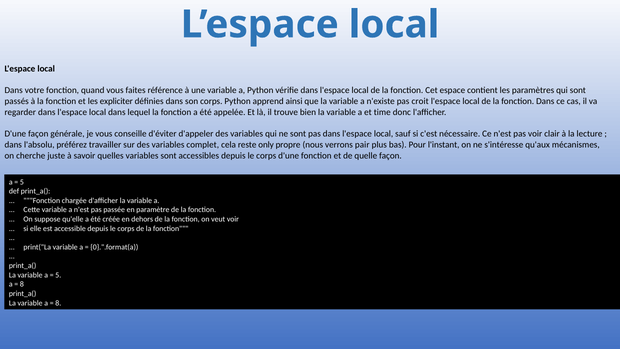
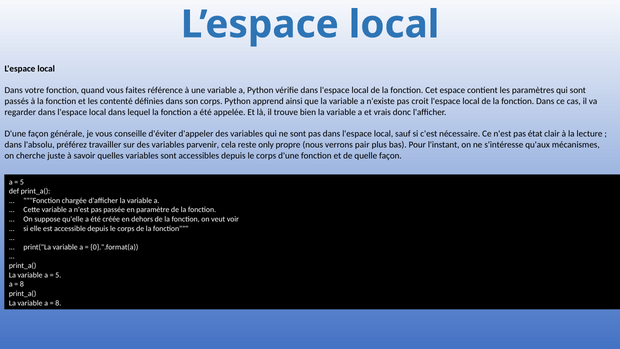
expliciter: expliciter -> contenté (116, 101)
time: time -> vrais (382, 112)
pas voir: voir -> état (535, 134)
complet: complet -> parvenir (203, 145)
